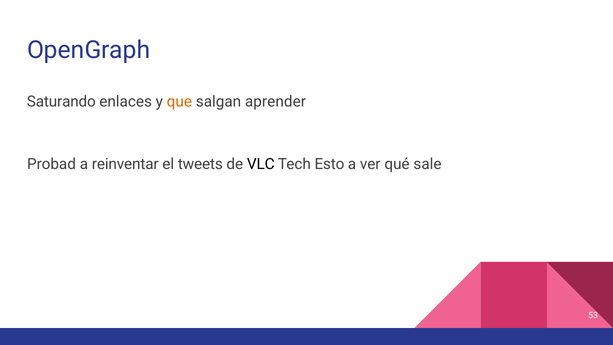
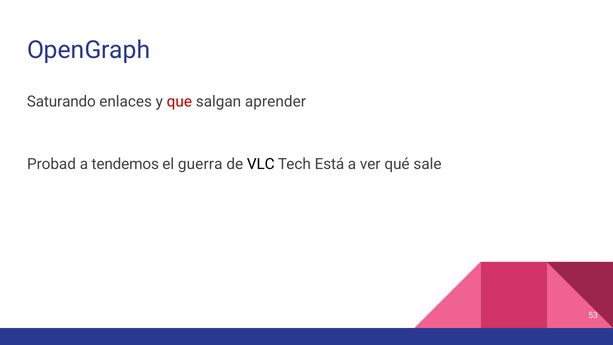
que colour: orange -> red (179, 102)
reinventar: reinventar -> tendemos (125, 164)
tweets: tweets -> guerra (200, 164)
Esto: Esto -> Está (329, 164)
